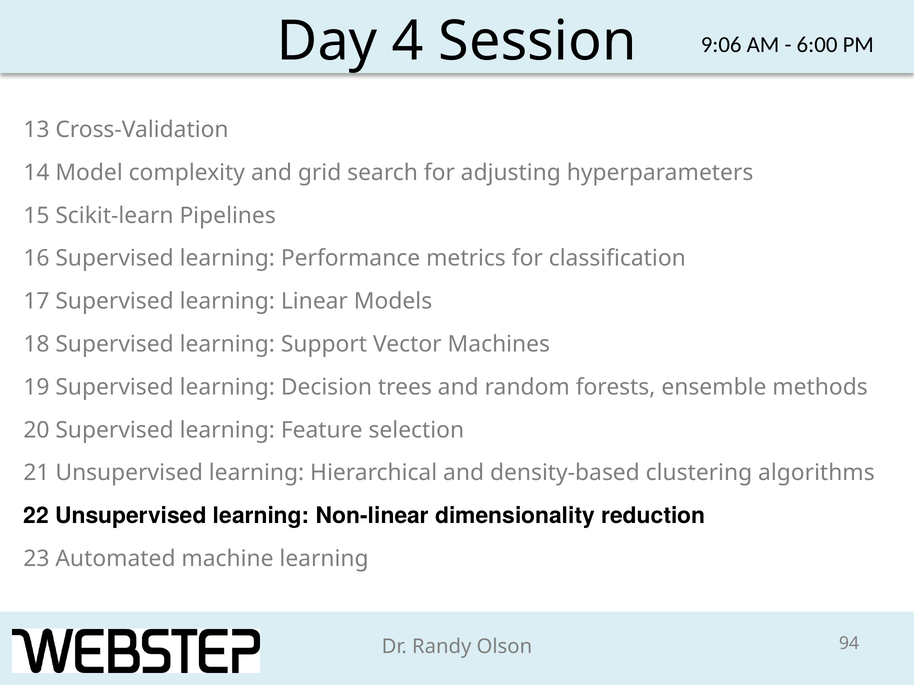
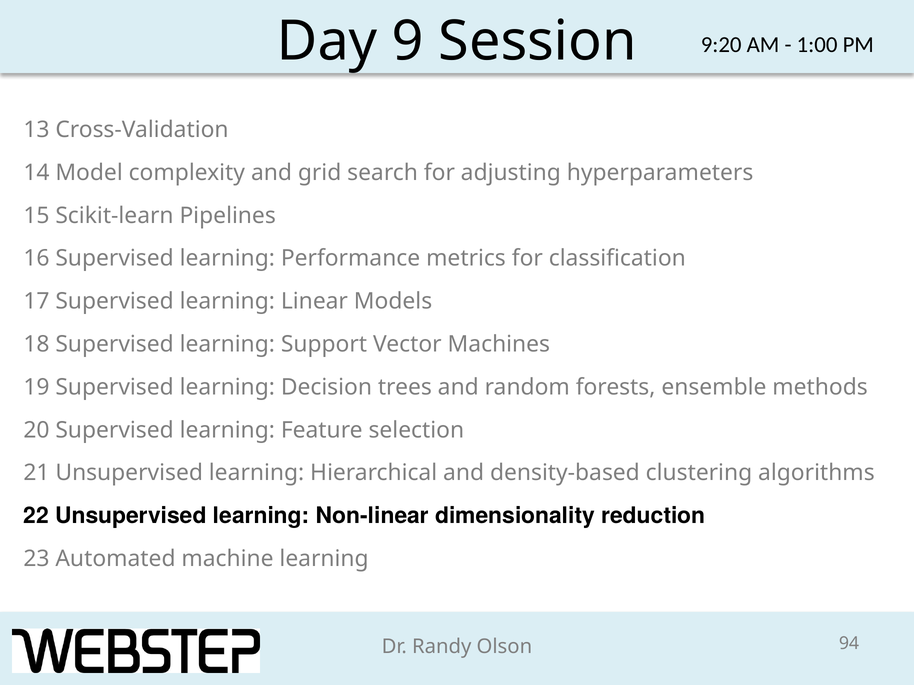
4: 4 -> 9 (408, 41)
9:06: 9:06 -> 9:20 (721, 45)
6:00: 6:00 -> 1:00 (817, 45)
